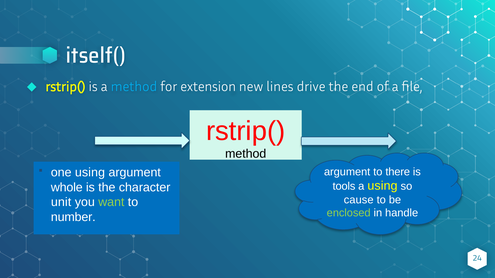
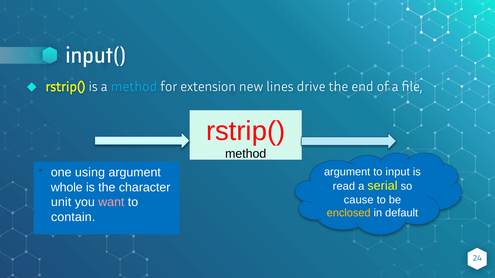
itself(: itself( -> input( (96, 56)
there: there -> input (398, 172)
tools: tools -> read (344, 187)
a using: using -> serial (382, 186)
want colour: light green -> pink (111, 202)
enclosed colour: light green -> yellow (349, 213)
handle: handle -> default (402, 213)
number: number -> contain (73, 217)
